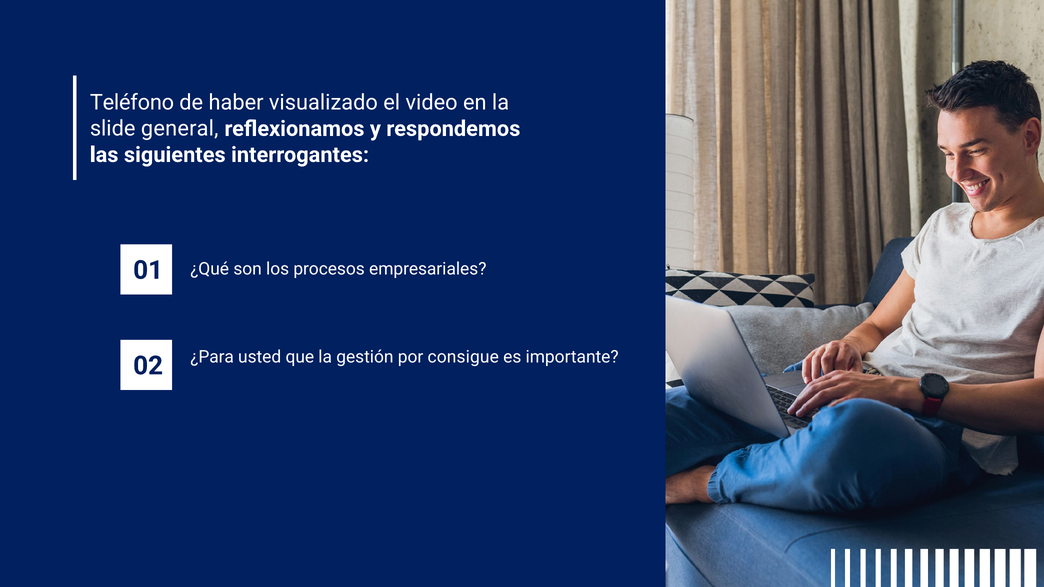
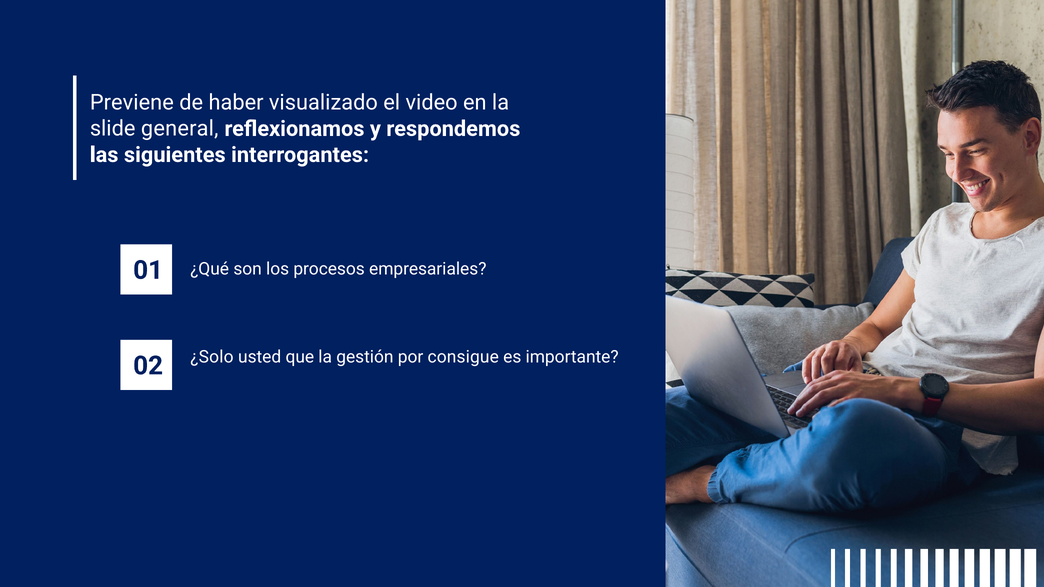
Teléfono: Teléfono -> Previene (132, 103)
¿Para: ¿Para -> ¿Solo (212, 357)
